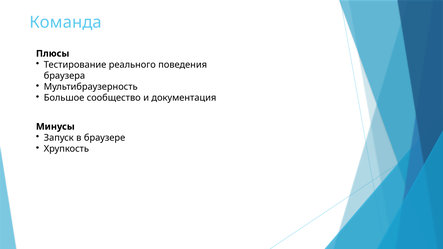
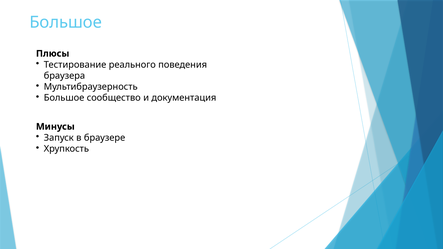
Команда: Команда -> Большое (66, 22)
